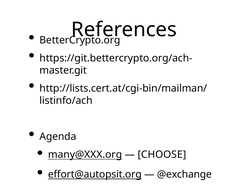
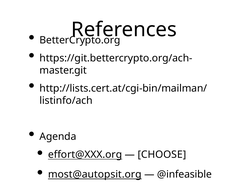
many@XXX.org: many@XXX.org -> effort@XXX.org (85, 155)
effort@autopsit.org: effort@autopsit.org -> most@autopsit.org (95, 174)
@exchange: @exchange -> @infeasible (184, 174)
